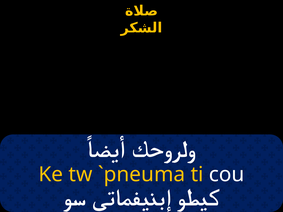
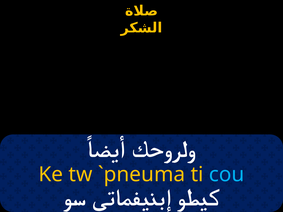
cou colour: white -> light blue (227, 175)
